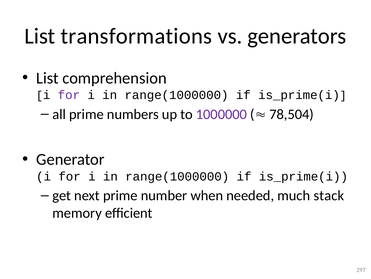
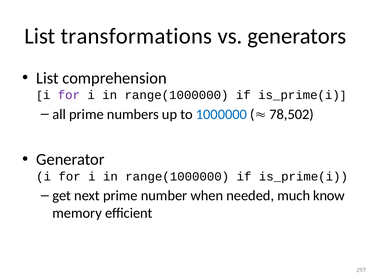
1000000 colour: purple -> blue (221, 114)
78,504: 78,504 -> 78,502 (292, 114)
stack: stack -> know (329, 195)
